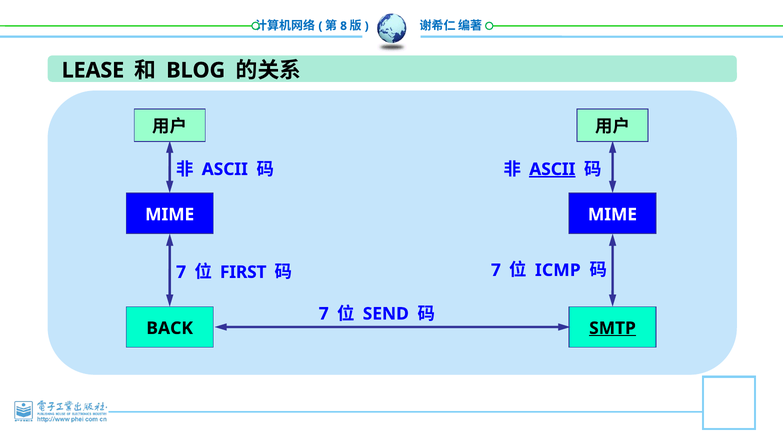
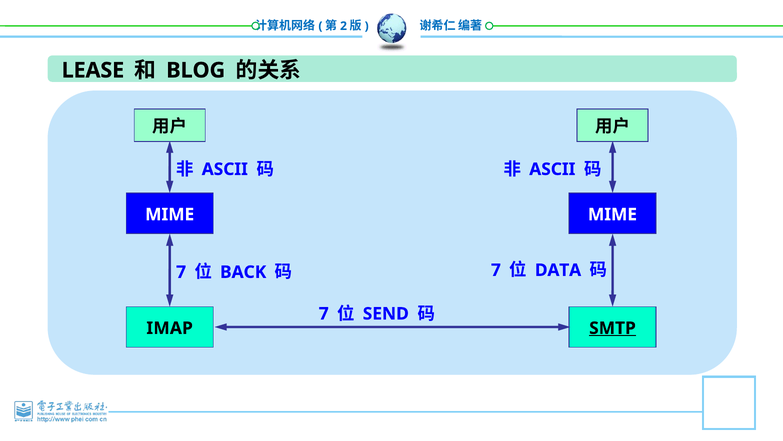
8: 8 -> 2 (344, 26)
ASCII underline: present -> none (552, 169)
ICMP: ICMP -> DATA (558, 270)
FIRST: FIRST -> BACK (243, 272)
BACK: BACK -> IMAP (170, 328)
